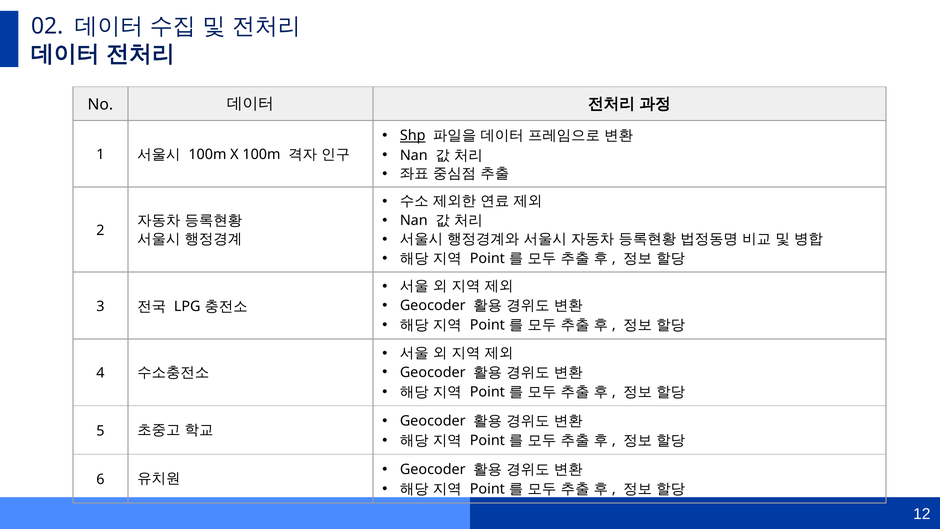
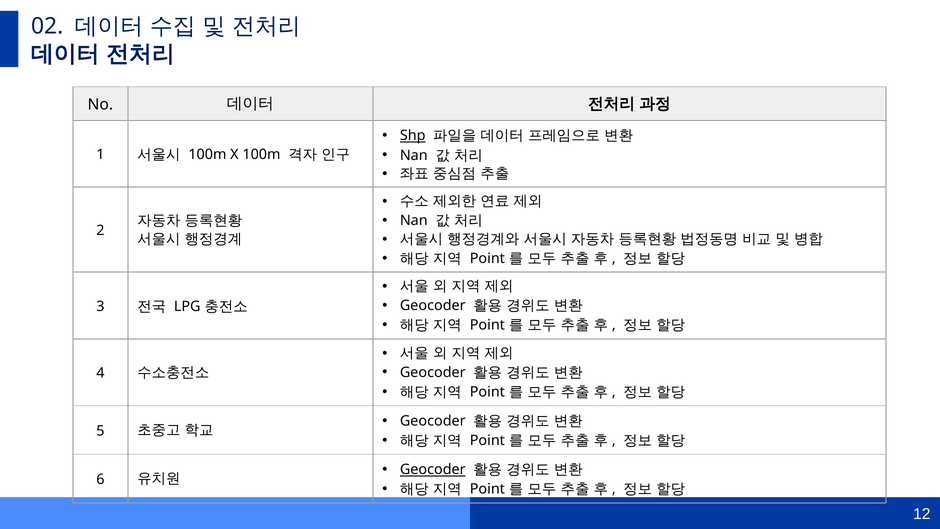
Geocoder underline: none -> present (433, 469)
